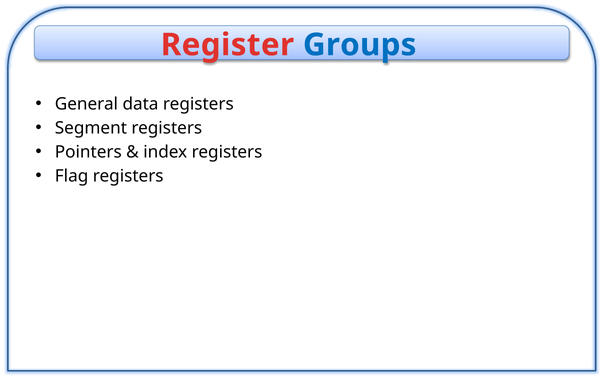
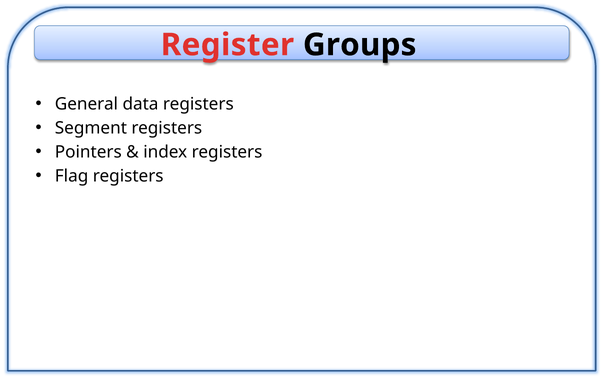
Groups colour: blue -> black (360, 45)
